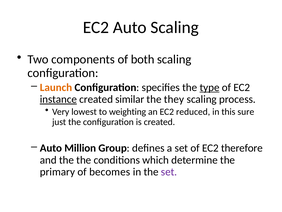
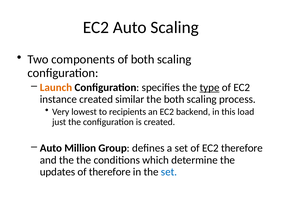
instance underline: present -> none (58, 99)
the they: they -> both (174, 99)
weighting: weighting -> recipients (128, 112)
reduced: reduced -> backend (193, 112)
sure: sure -> load (246, 112)
primary: primary -> updates (58, 171)
of becomes: becomes -> therefore (110, 171)
set colour: purple -> blue (169, 171)
